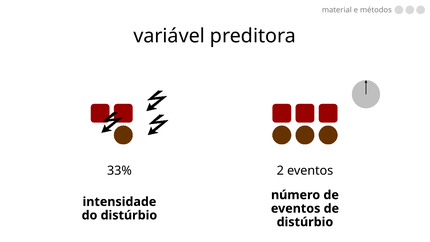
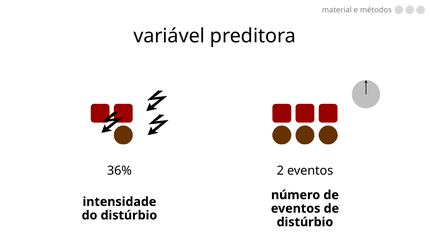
33%: 33% -> 36% (119, 171)
